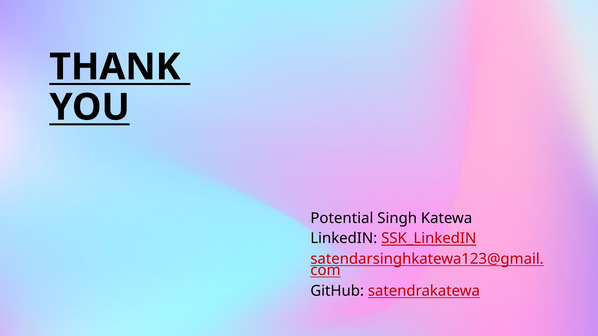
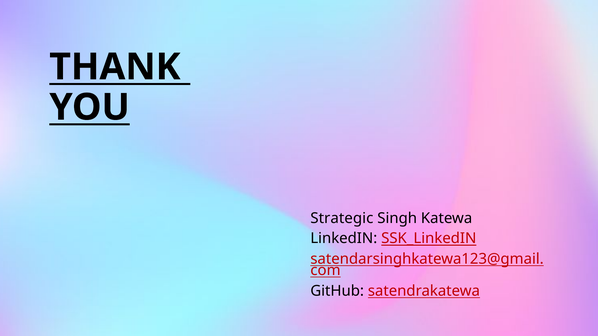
Potential: Potential -> Strategic (342, 218)
